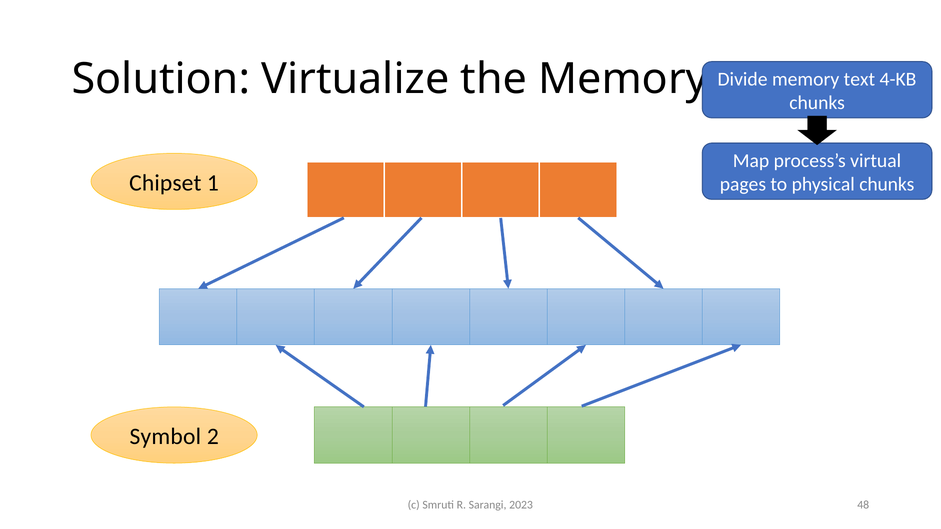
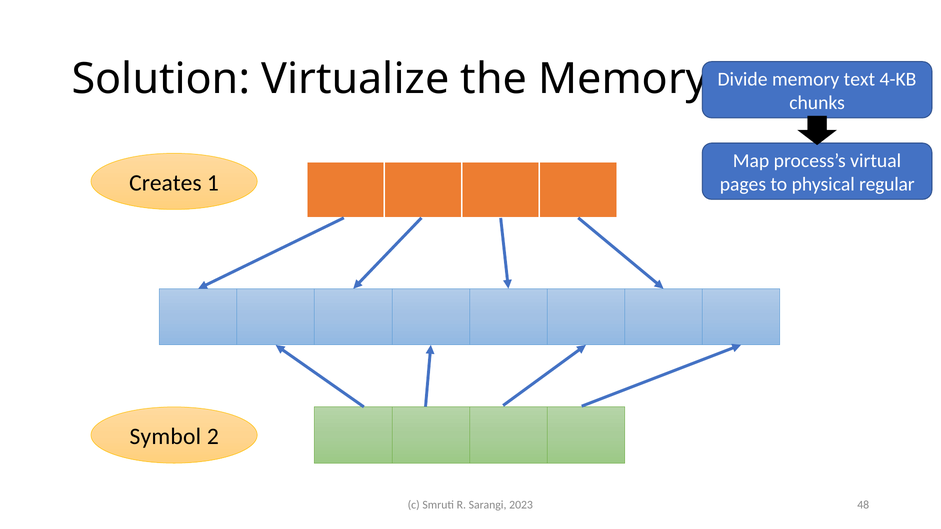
Chipset: Chipset -> Creates (165, 183)
physical chunks: chunks -> regular (887, 184)
